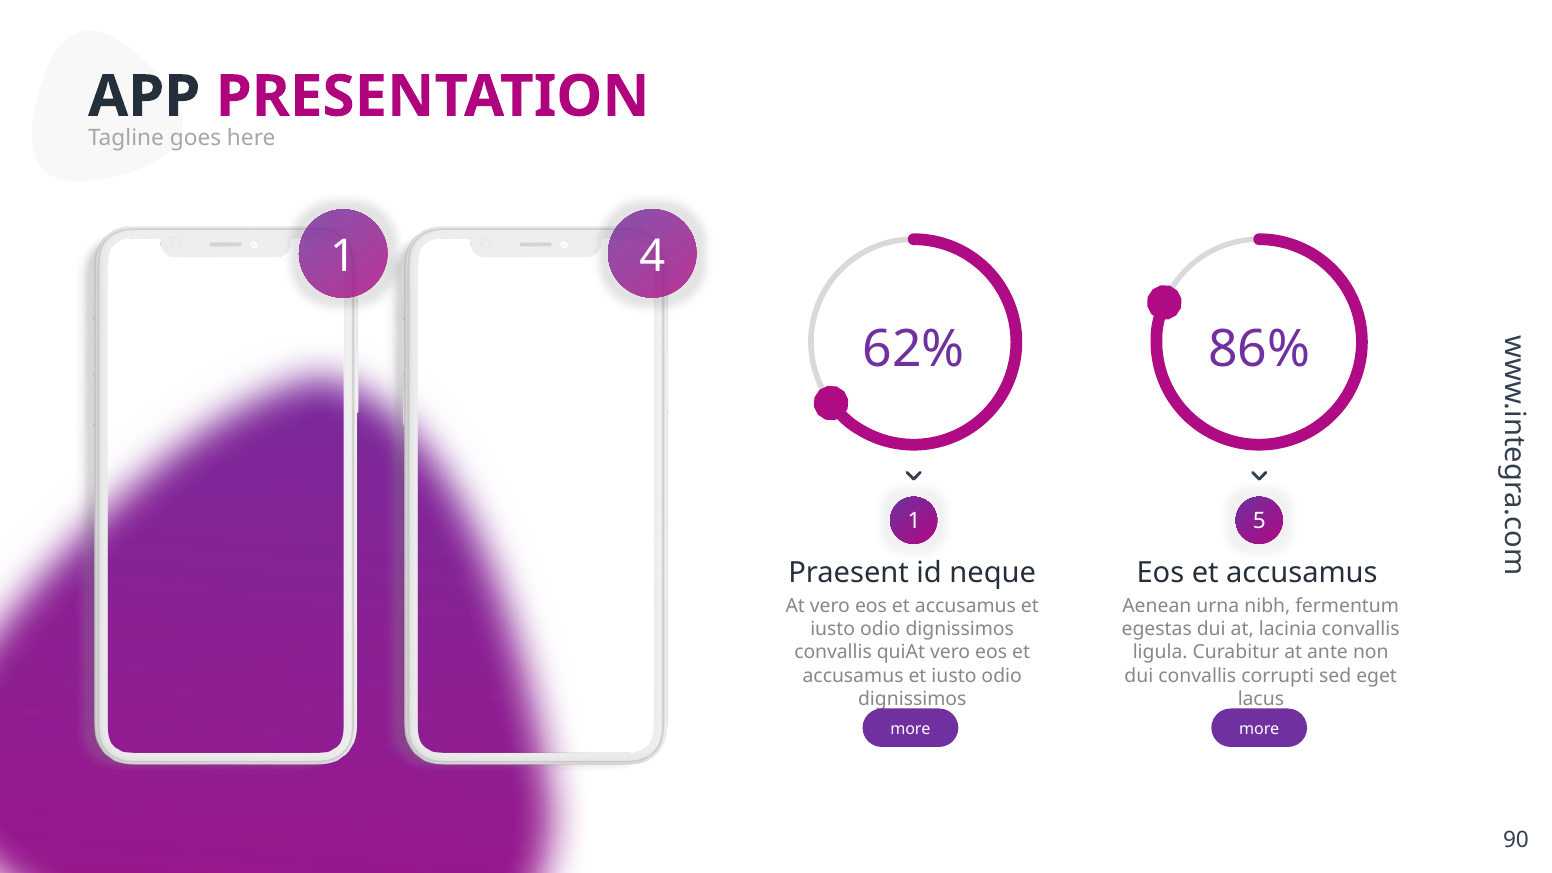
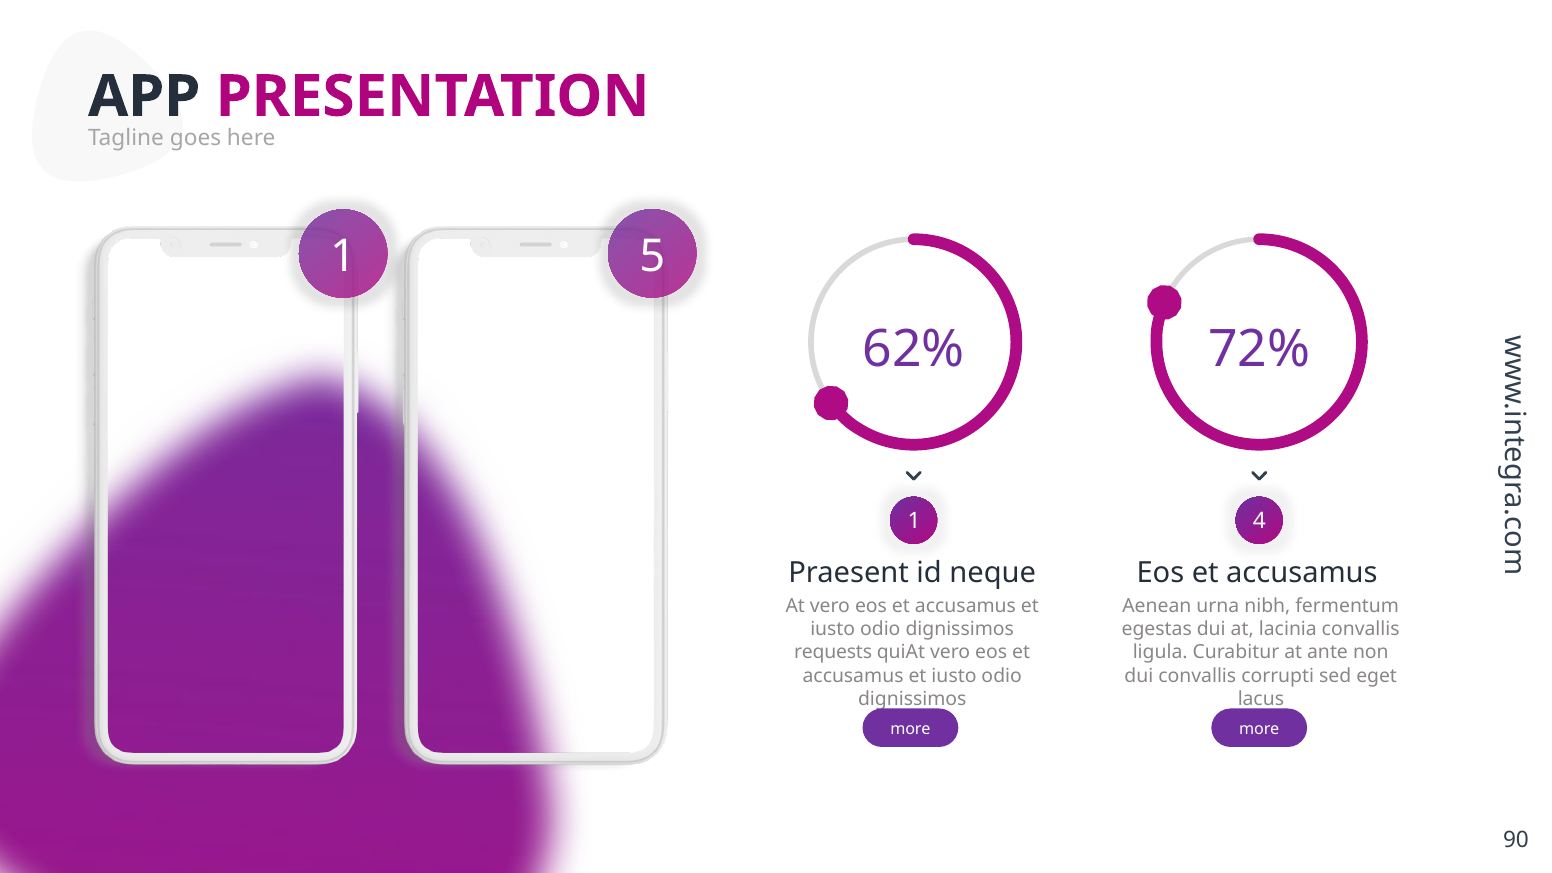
4: 4 -> 5 (652, 257)
86%: 86% -> 72% (1259, 349)
5: 5 -> 4 (1259, 521)
convallis: convallis -> requests (833, 653)
